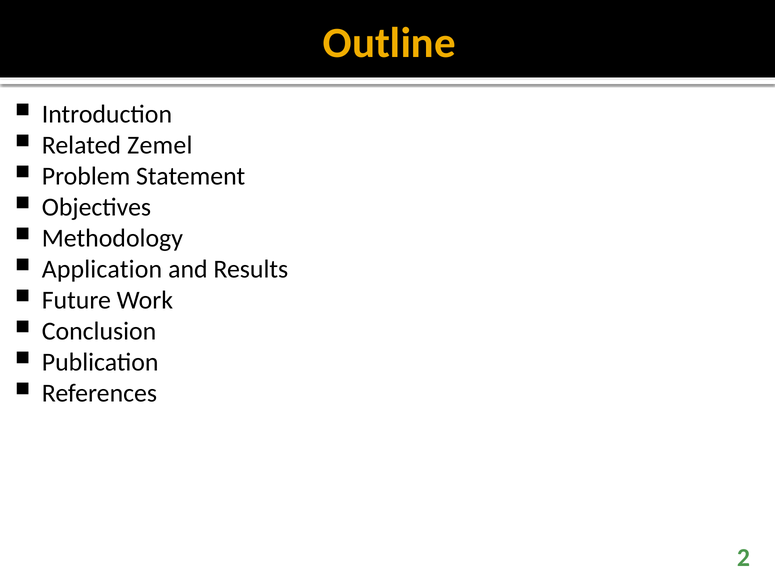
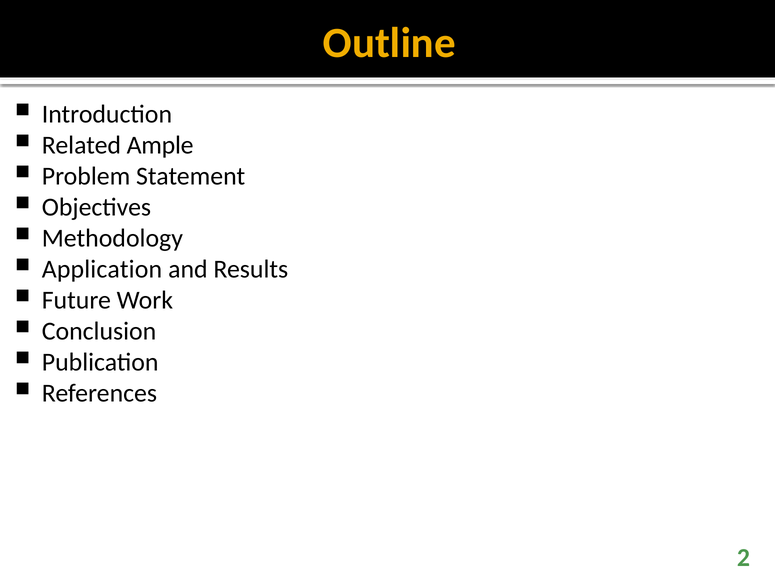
Zemel: Zemel -> Ample (160, 145)
